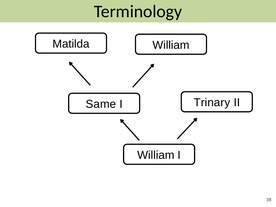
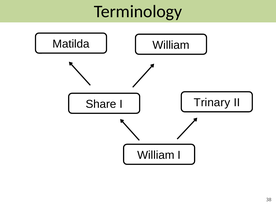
Same: Same -> Share (101, 104)
